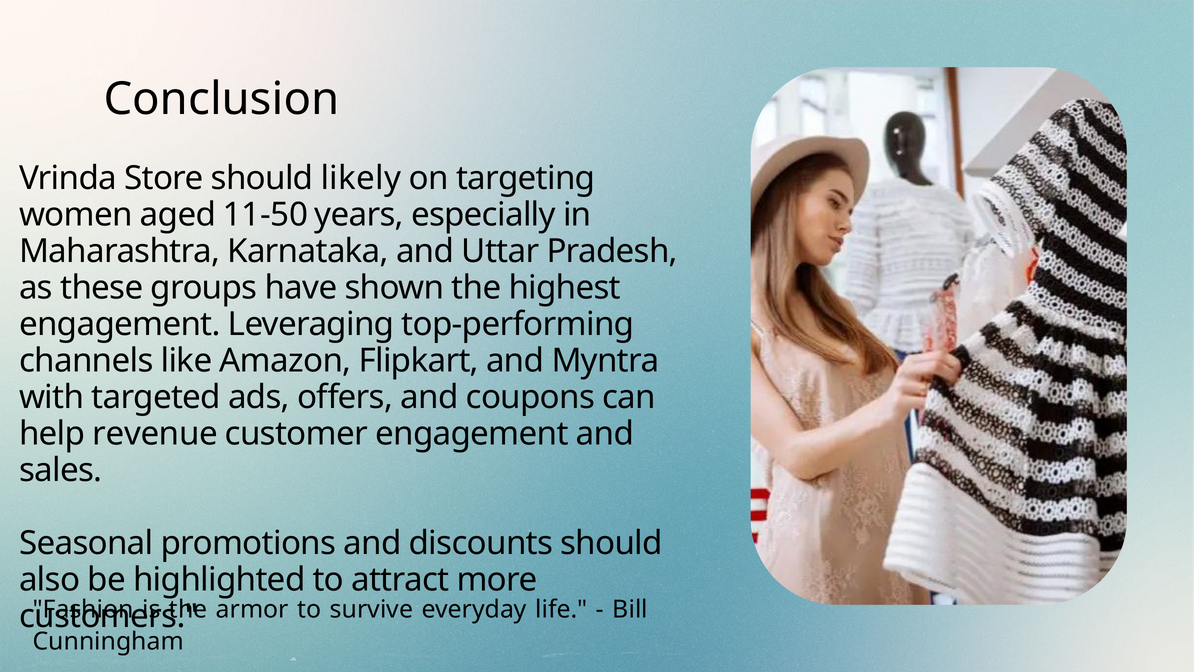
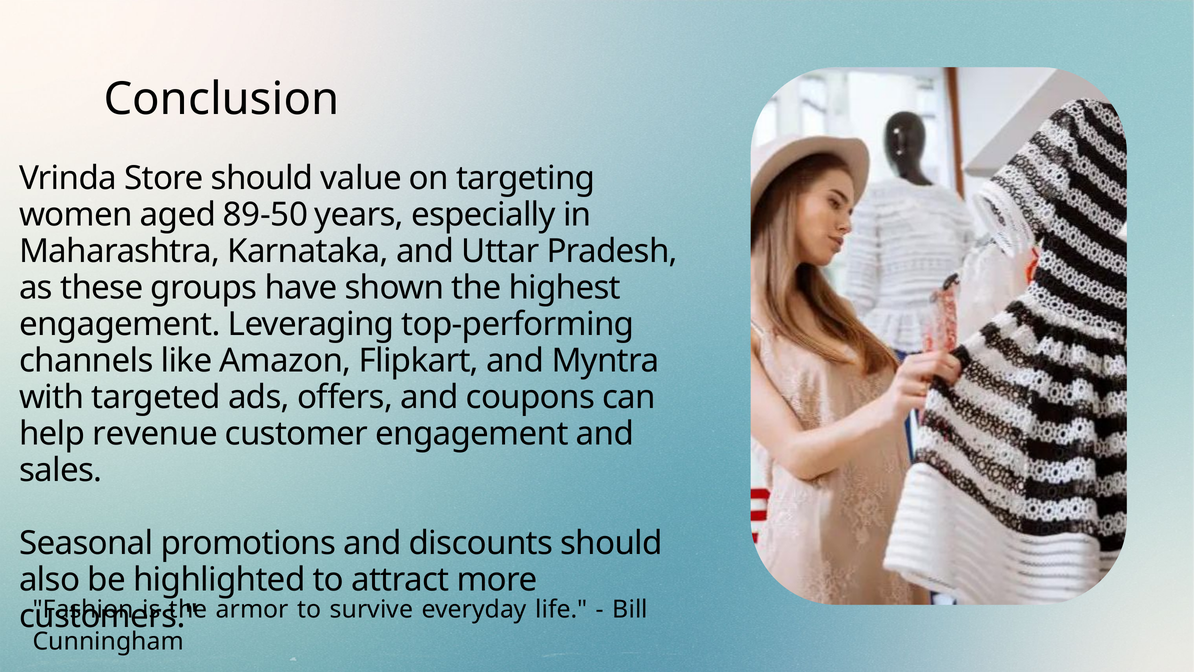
likely: likely -> value (361, 178)
11-50: 11-50 -> 89-50 (265, 215)
